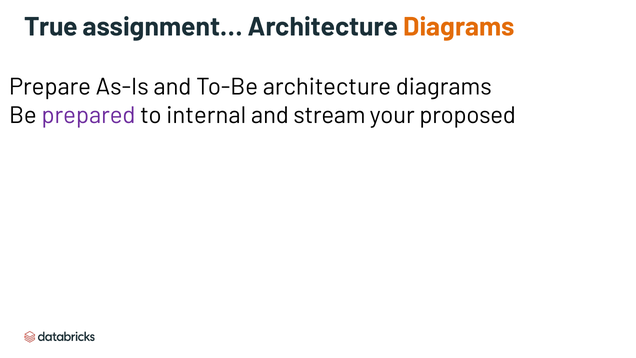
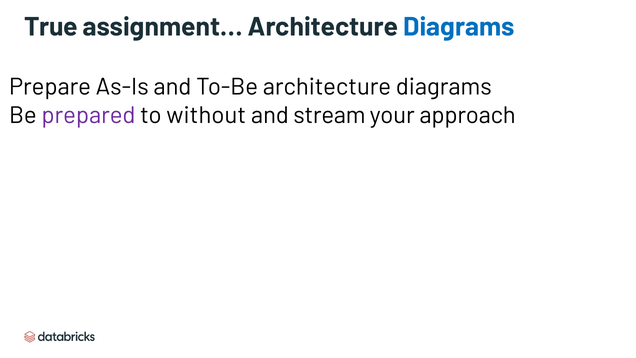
Diagrams colour: orange -> blue (459, 27)
internal: internal -> without (206, 115)
proposed: proposed -> approach (468, 115)
